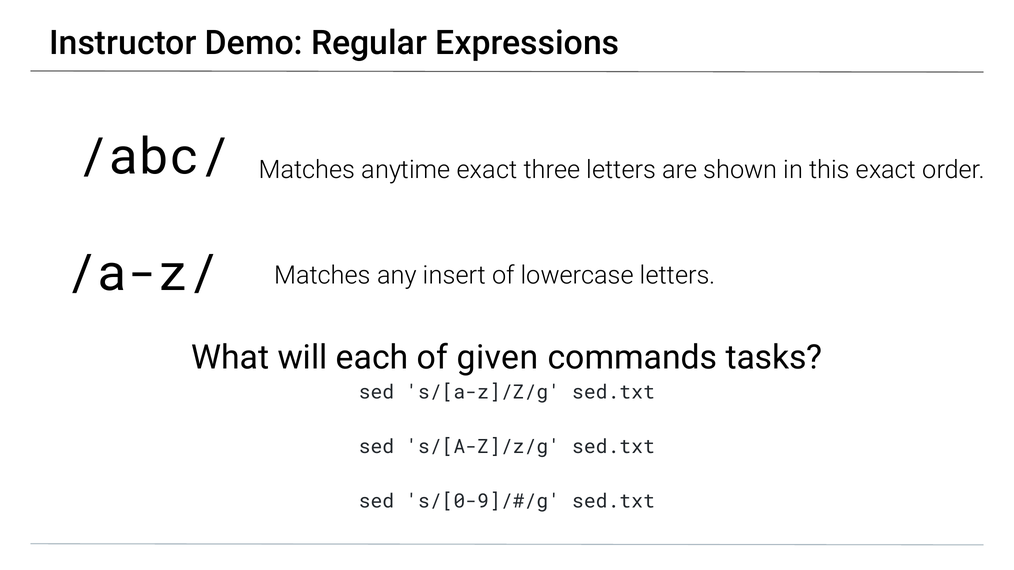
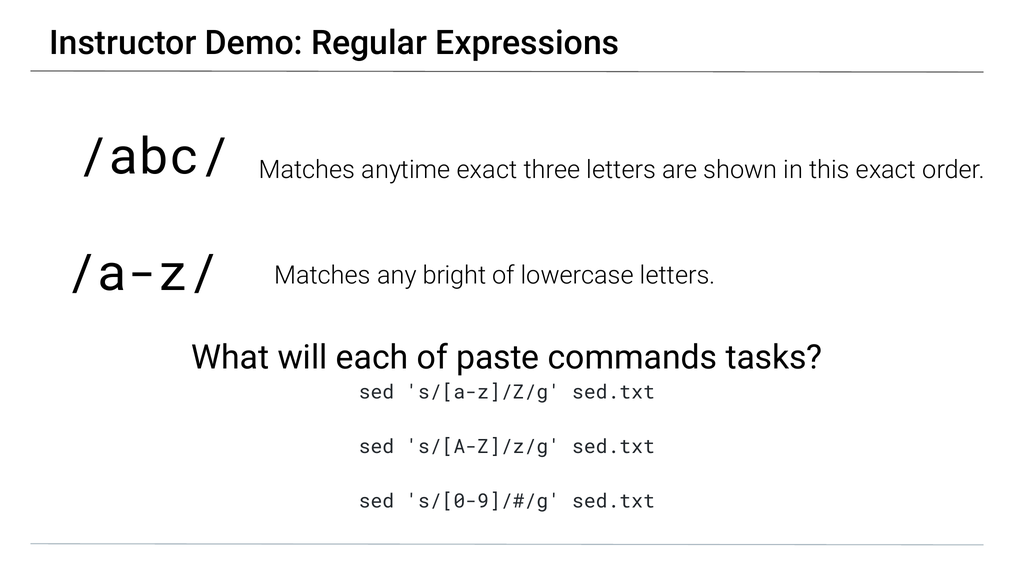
insert: insert -> bright (454, 275)
given: given -> paste (498, 358)
